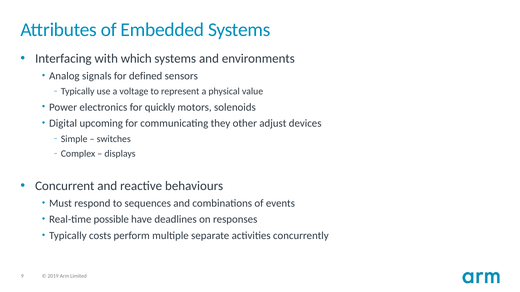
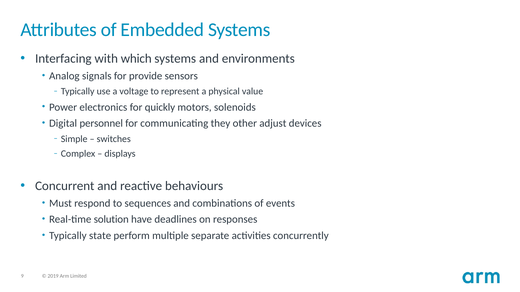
defined: defined -> provide (146, 76)
upcoming: upcoming -> personnel (101, 124)
possible: possible -> solution (111, 220)
costs: costs -> state (100, 236)
